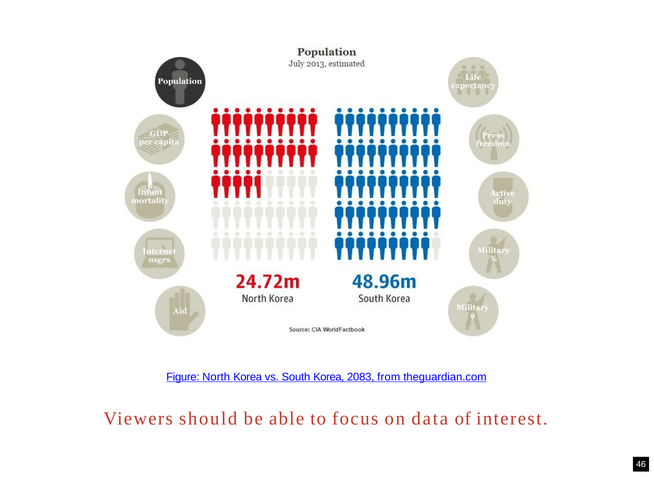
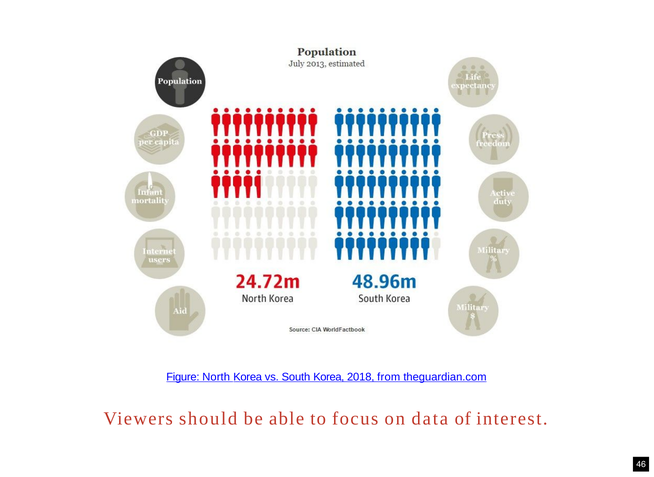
2083: 2083 -> 2018 (361, 377)
